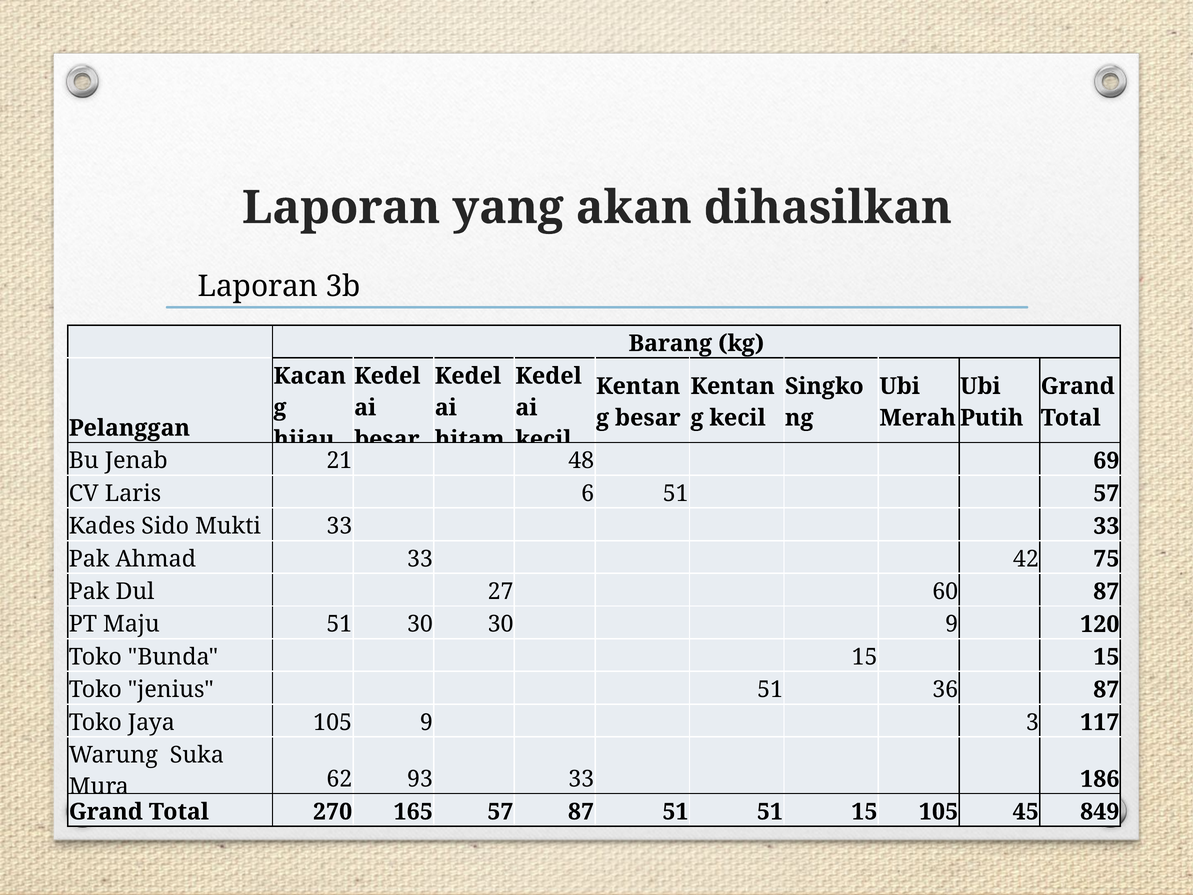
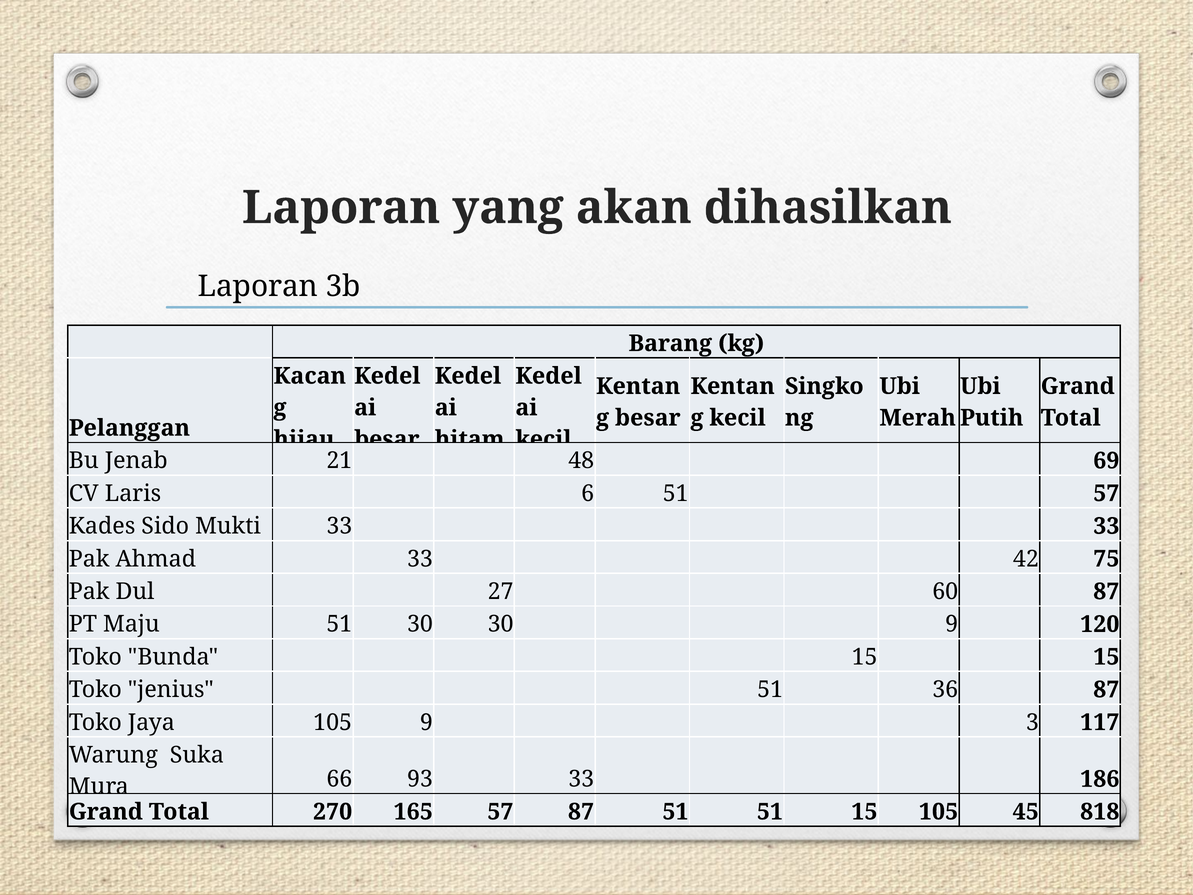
62: 62 -> 66 (339, 779)
849: 849 -> 818 (1100, 812)
